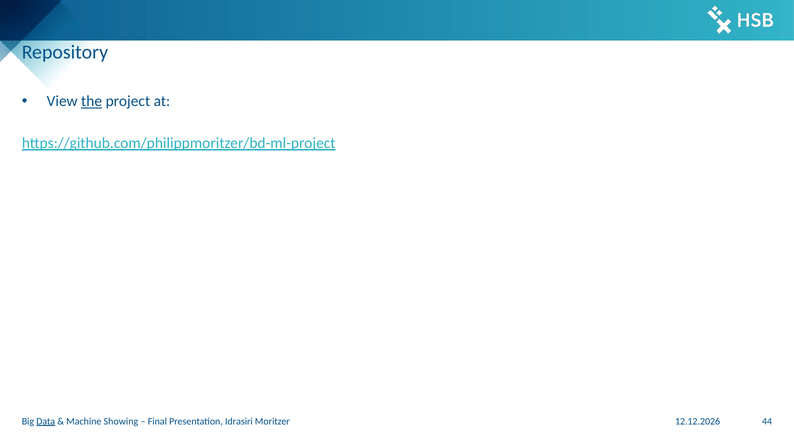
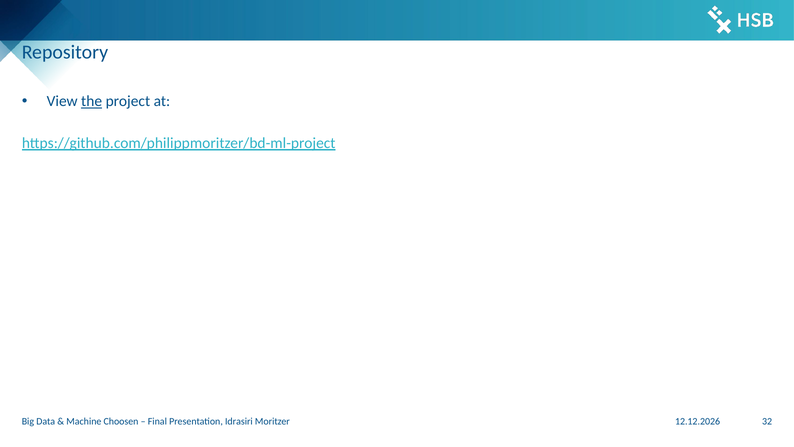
44: 44 -> 32 (767, 421)
Data underline: present -> none (46, 421)
Showing: Showing -> Choosen (121, 421)
